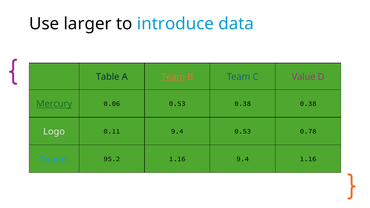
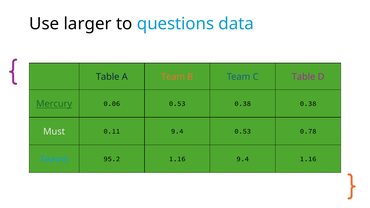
introduce: introduce -> questions (176, 24)
Team underline: present -> none (173, 77)
C Value: Value -> Table (304, 77)
Logo: Logo -> Must (54, 132)
